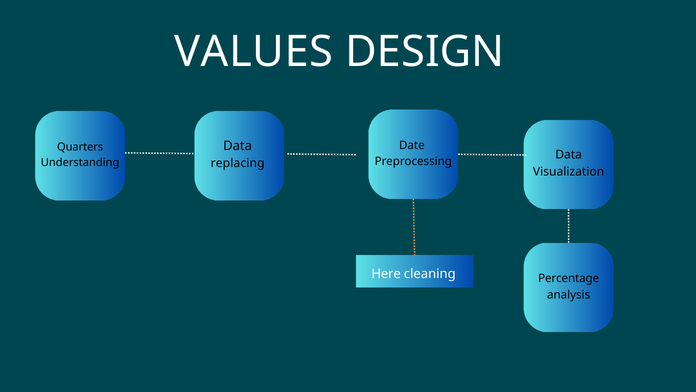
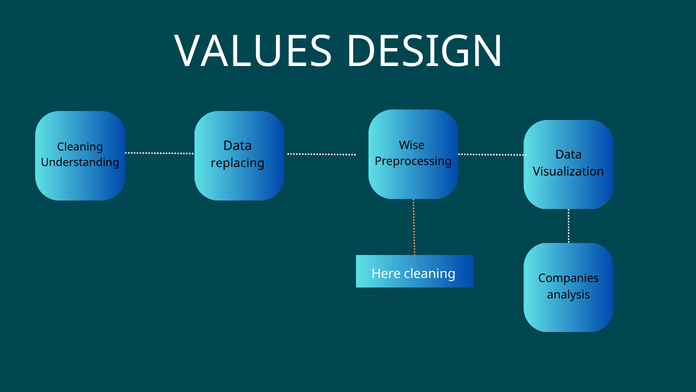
Date: Date -> Wise (412, 145)
Quarters: Quarters -> Cleaning (80, 147)
Percentage: Percentage -> Companies (569, 278)
